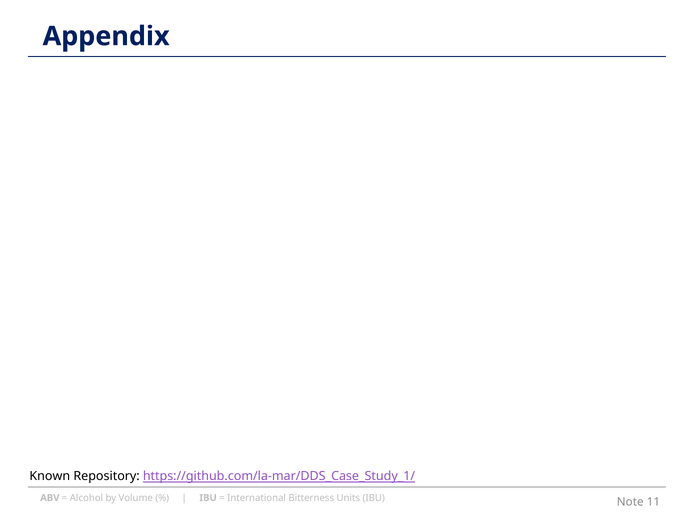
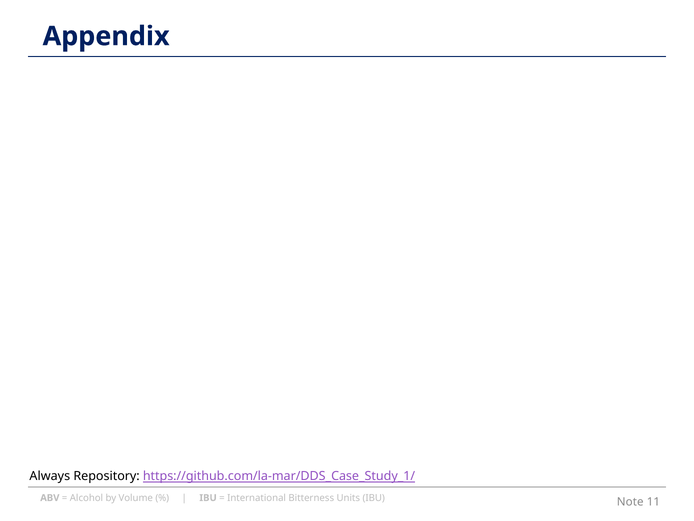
Known: Known -> Always (50, 476)
